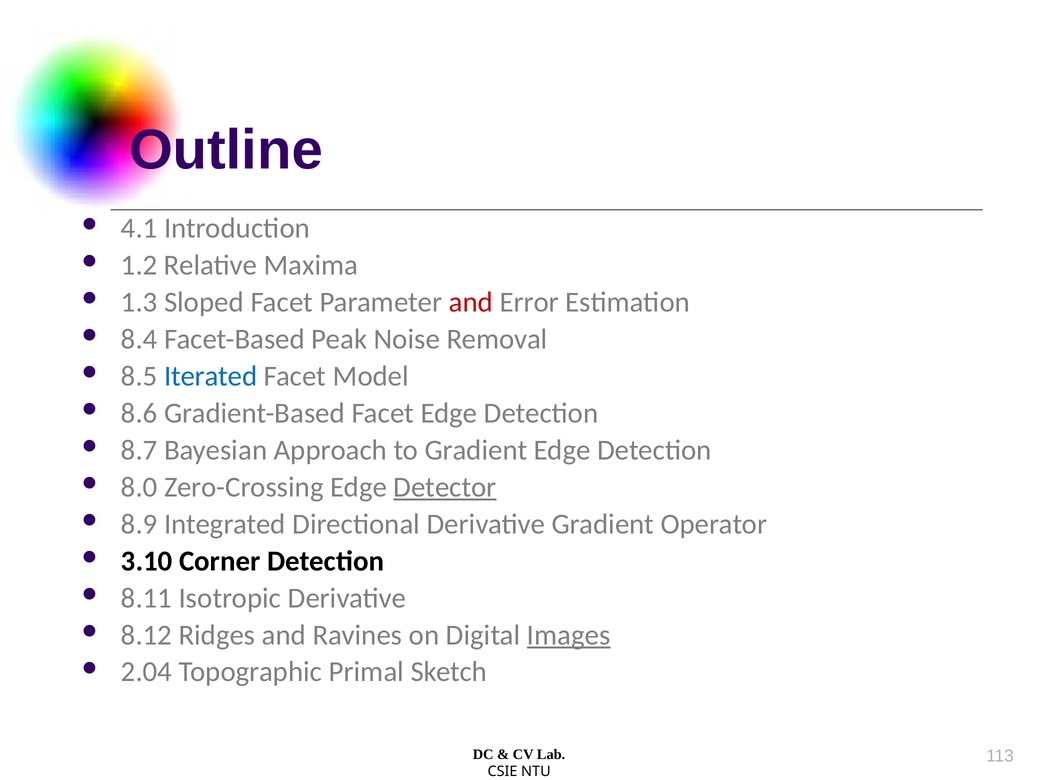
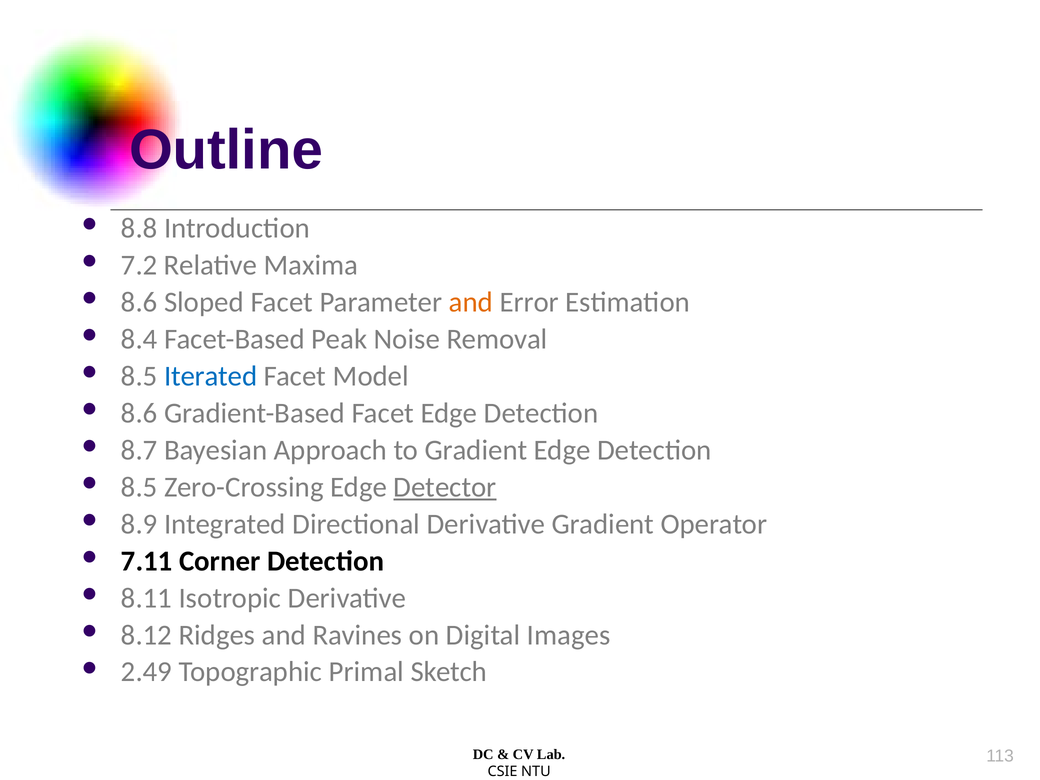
4.1: 4.1 -> 8.8 (139, 228)
1.2: 1.2 -> 7.2 (139, 265)
1.3: 1.3 -> 8.6 (139, 302)
and colour: red -> orange (471, 302)
8.0: 8.0 -> 8.5 (139, 487)
3.10: 3.10 -> 7.11 (147, 561)
Images underline: present -> none (569, 635)
2.04: 2.04 -> 2.49 (147, 672)
